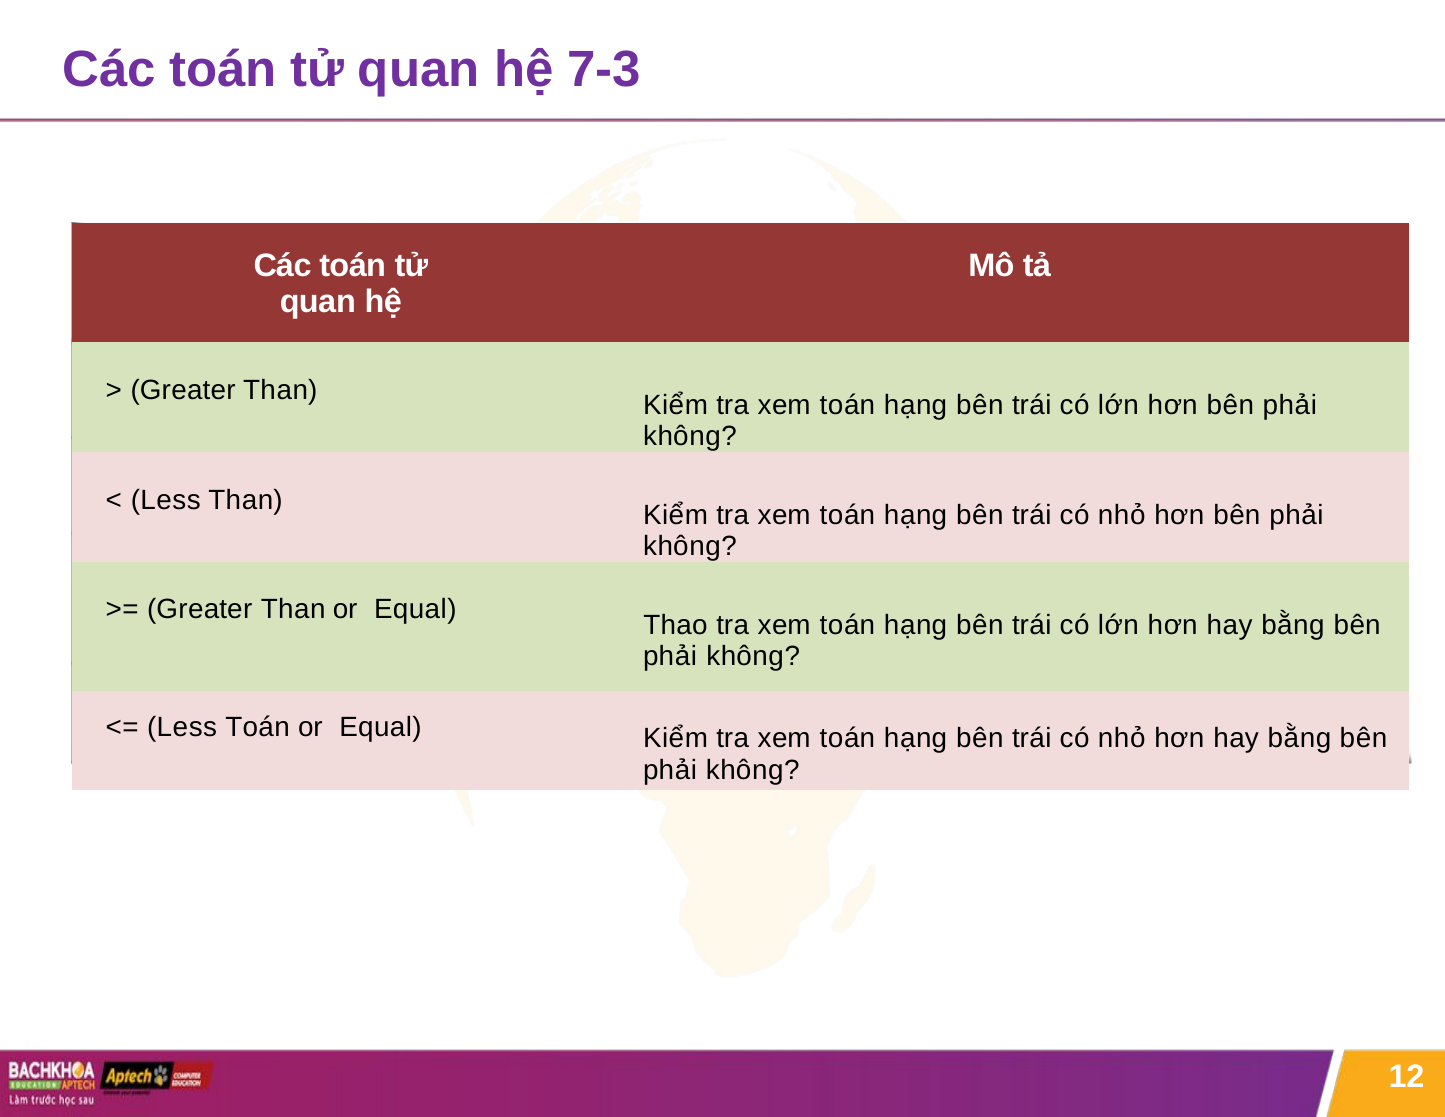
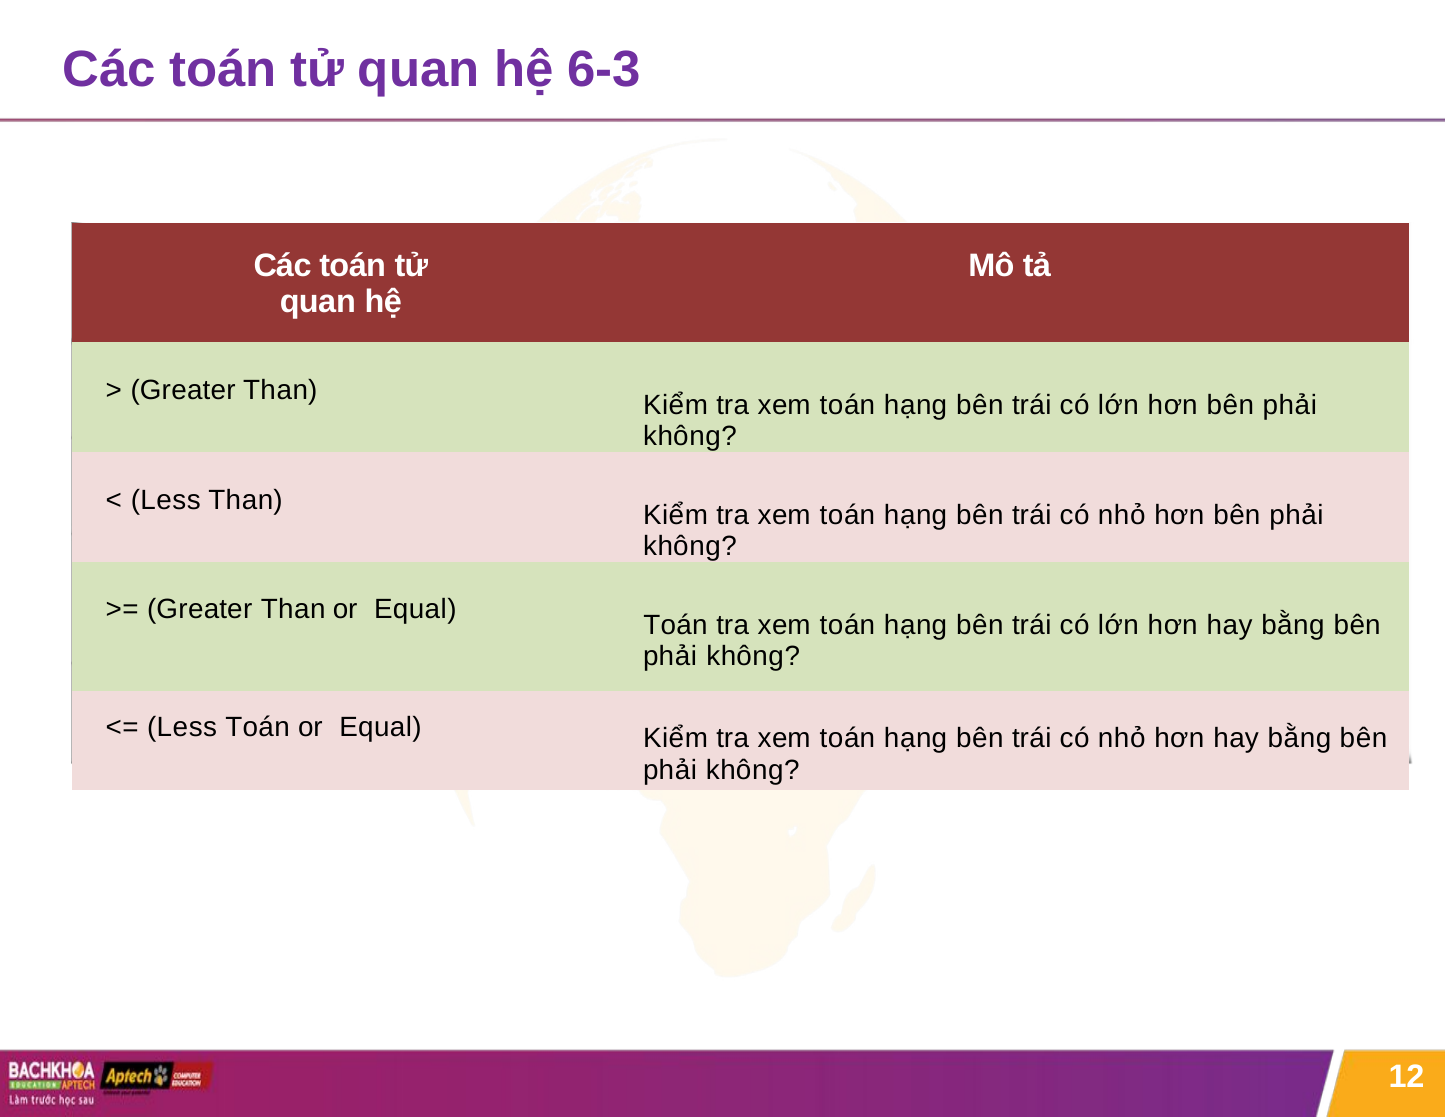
7-3: 7-3 -> 6-3 (604, 70)
Thao: Thao -> Toán (675, 625)
